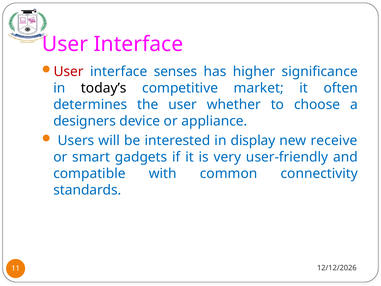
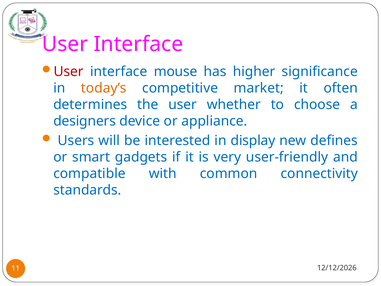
senses: senses -> mouse (176, 71)
today’s colour: black -> orange (104, 88)
receive: receive -> defines (334, 140)
